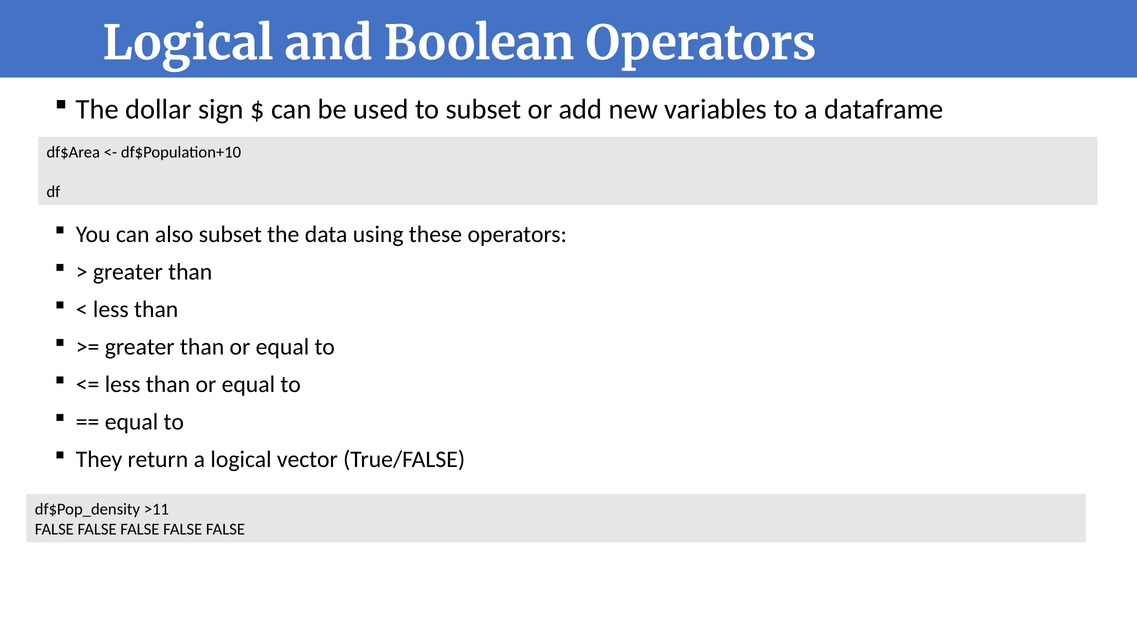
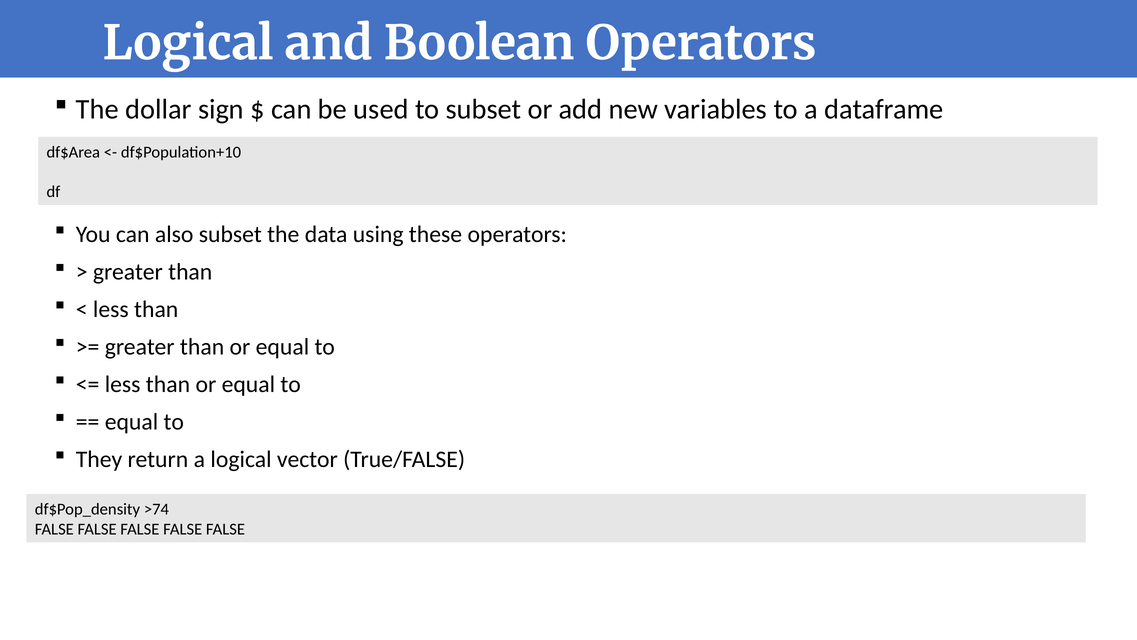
>11: >11 -> >74 (156, 509)
